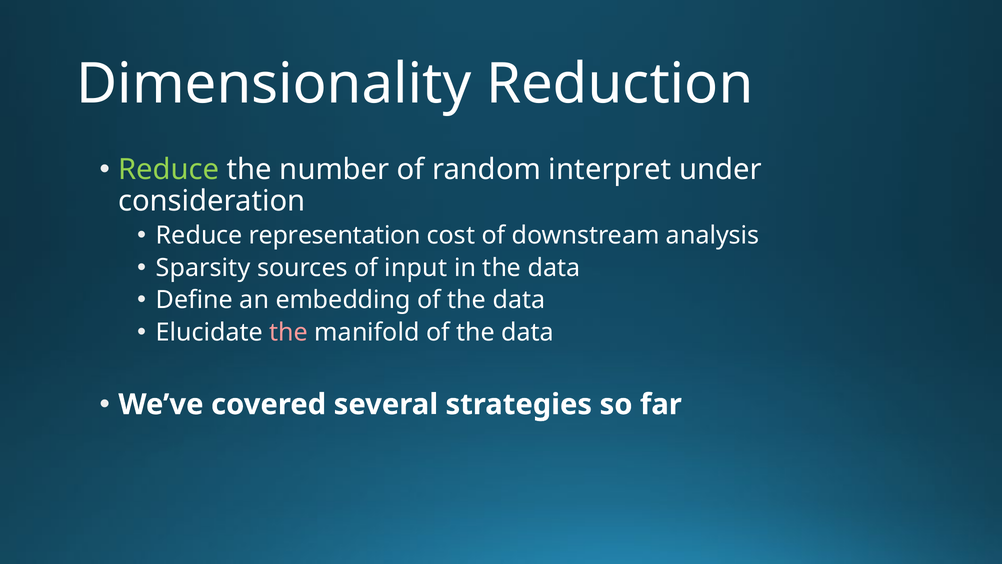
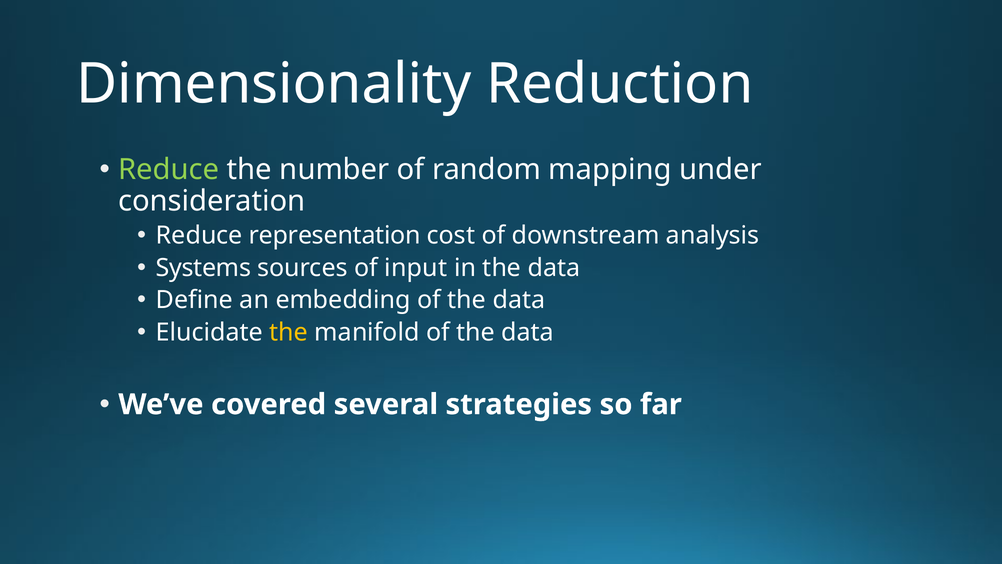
interpret: interpret -> mapping (610, 169)
Sparsity: Sparsity -> Systems (203, 268)
the colour: pink -> yellow (289, 332)
